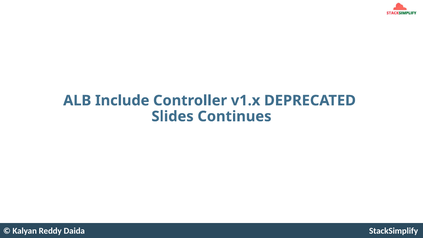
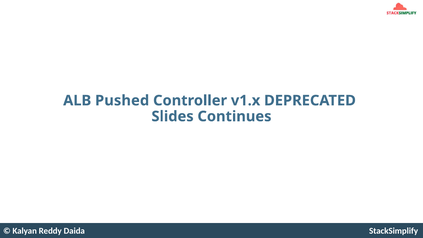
Include: Include -> Pushed (122, 101)
